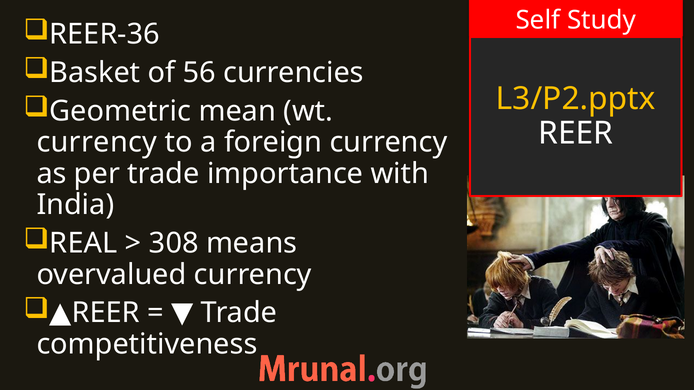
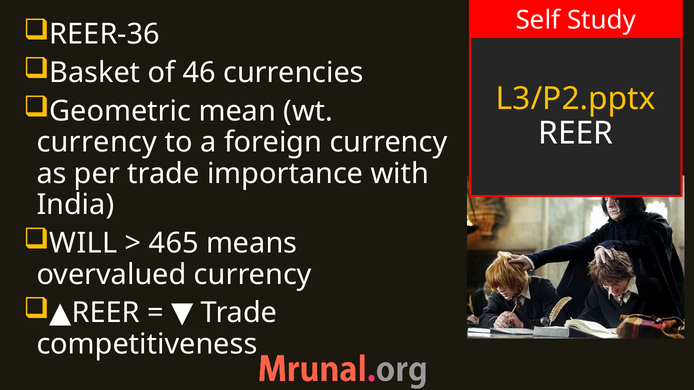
56: 56 -> 46 (199, 73)
REAL: REAL -> WILL (83, 244)
308: 308 -> 465 (174, 244)
